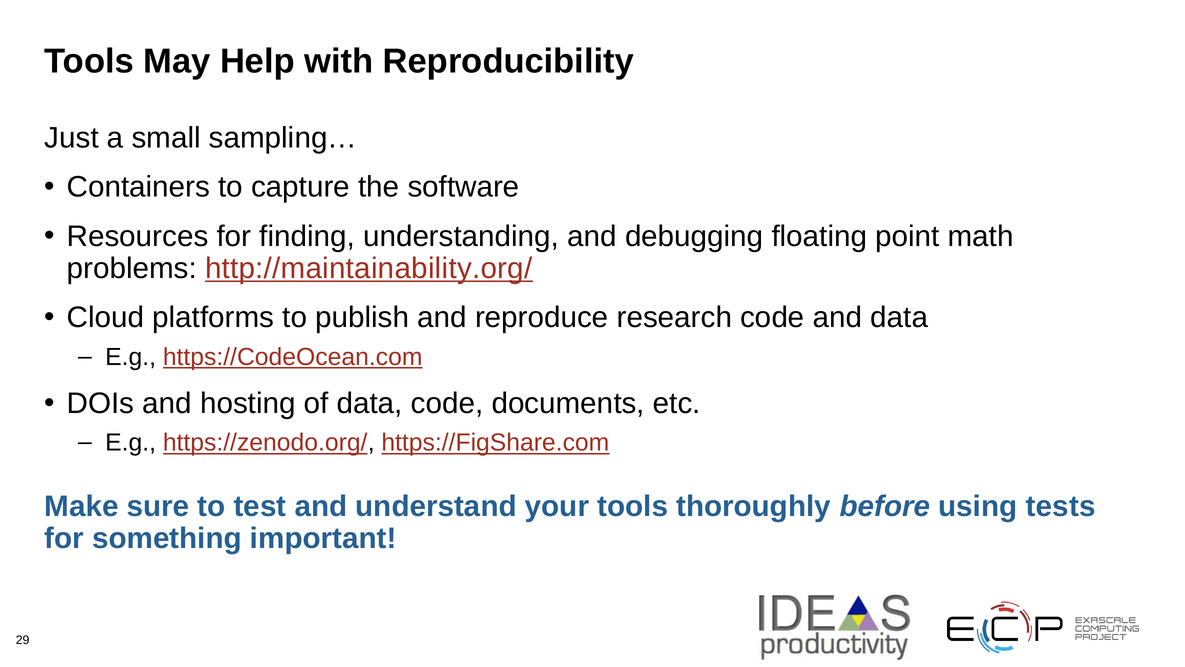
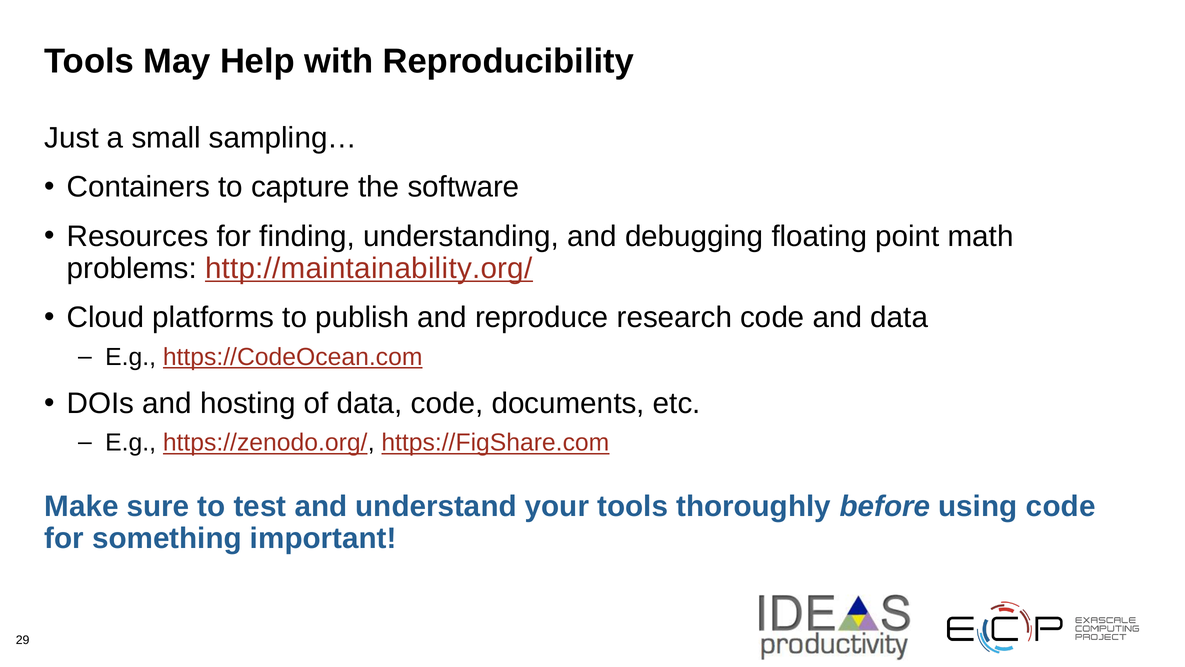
using tests: tests -> code (1061, 506)
